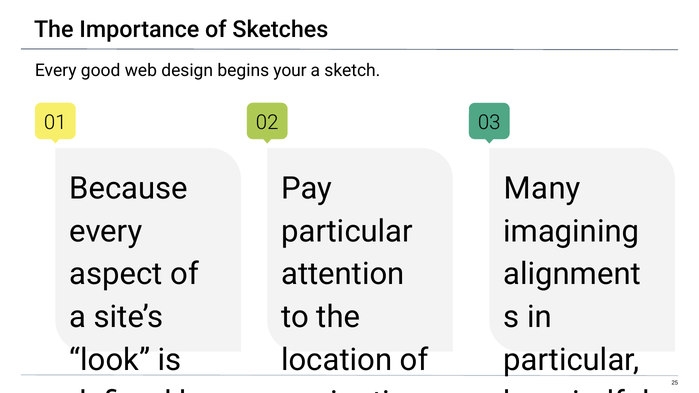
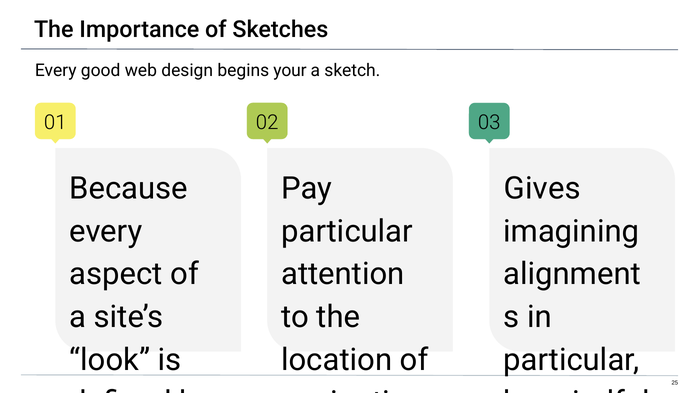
Many: Many -> Gives (542, 189)
